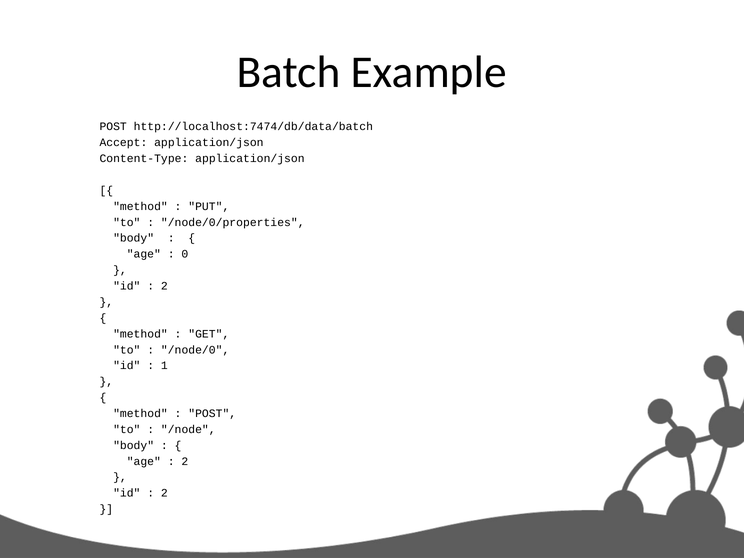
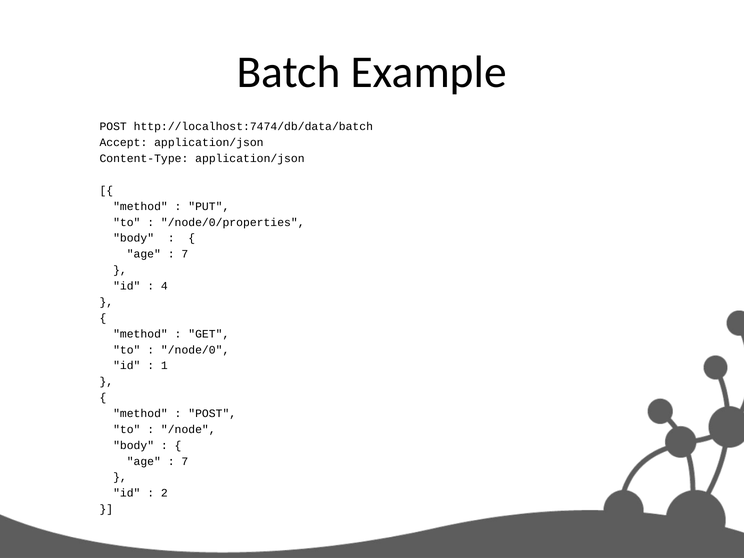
0: 0 -> 7 (185, 254)
2: 2 -> 4 (164, 286)
2: 2 -> 7 (185, 461)
